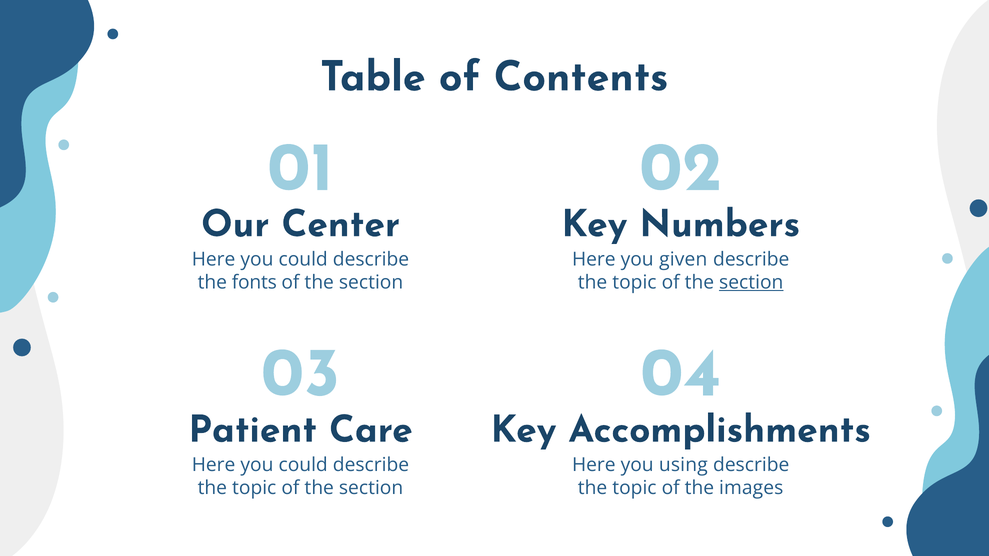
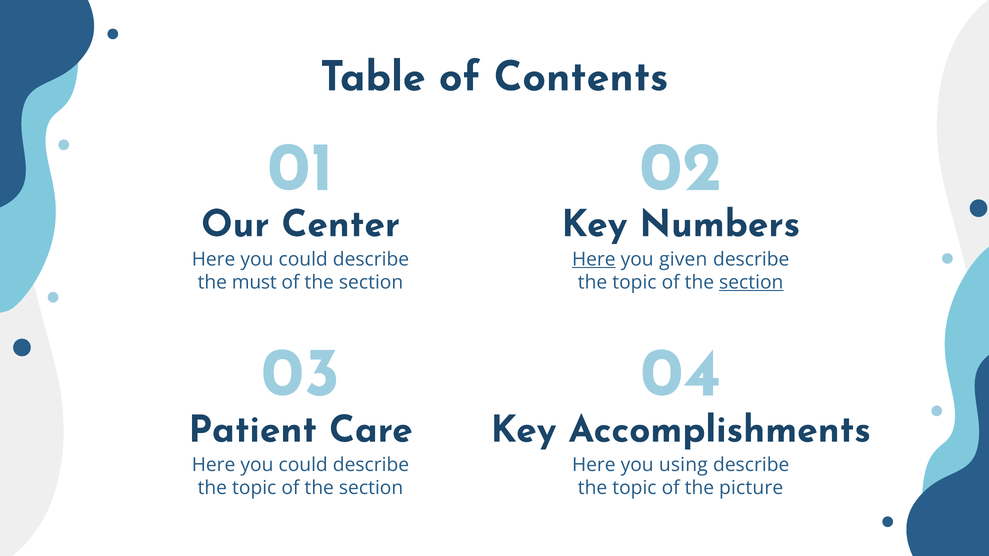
Here underline: none -> present (594, 259)
fonts: fonts -> must (254, 283)
images: images -> picture (751, 488)
